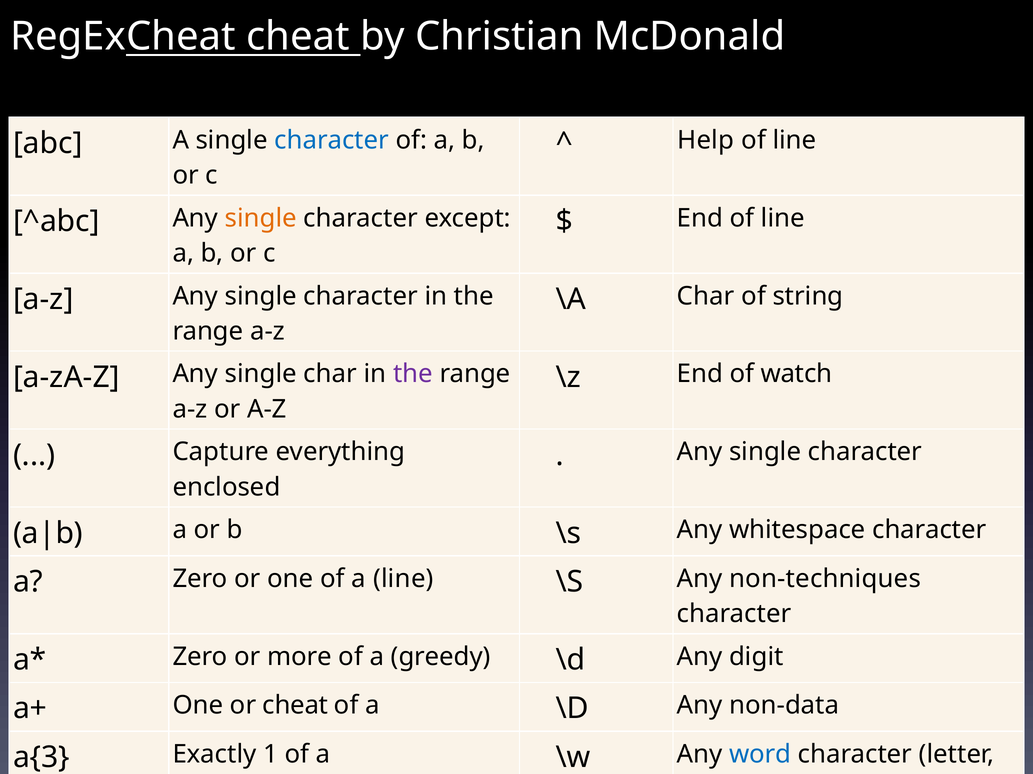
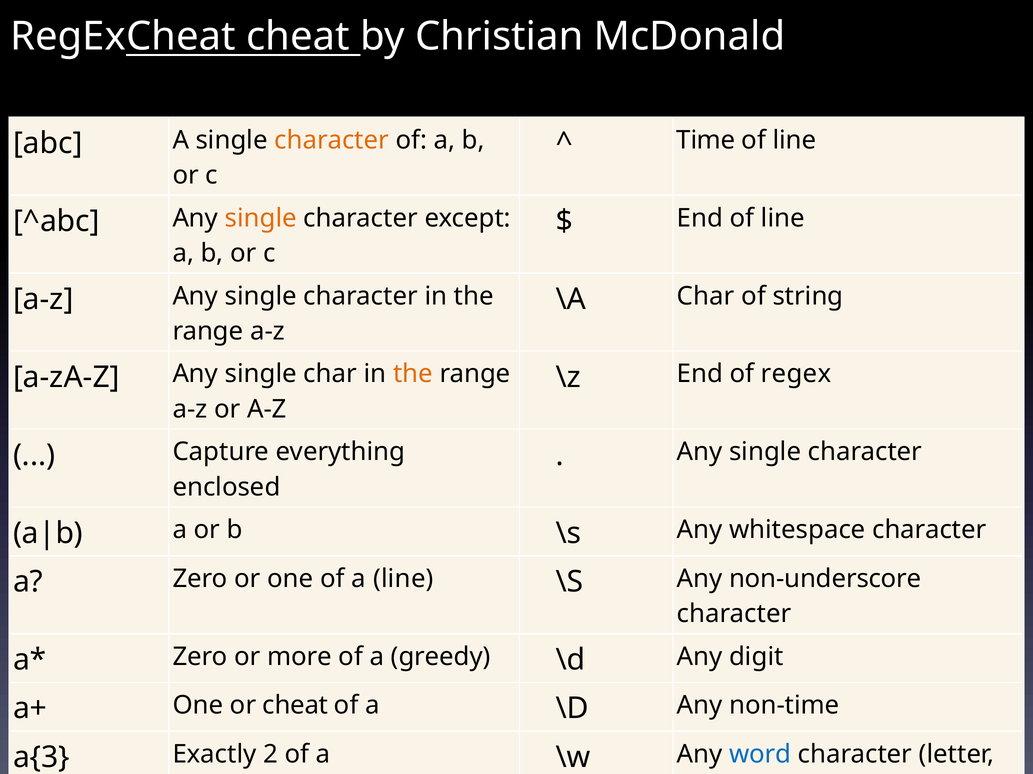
character colour: blue -> orange (332, 140)
Help: Help -> Time (706, 140)
the colour: purple -> orange (413, 374)
watch: watch -> regex (796, 374)
non-techniques: non-techniques -> non-underscore (825, 579)
non-data: non-data -> non-time (784, 706)
1: 1 -> 2 (271, 755)
